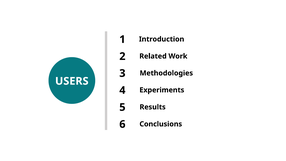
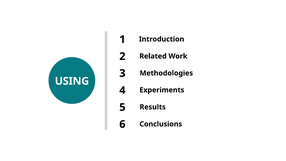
USERS: USERS -> USING (72, 81)
